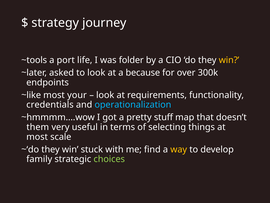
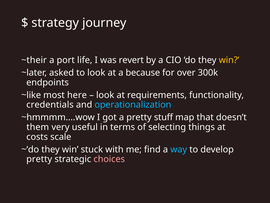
tools: tools -> their (37, 60)
folder: folder -> revert (131, 60)
your: your -> here (77, 95)
most: most -> costs (37, 137)
way colour: yellow -> light blue (179, 149)
family: family -> pretty (39, 159)
choices colour: light green -> pink (109, 159)
